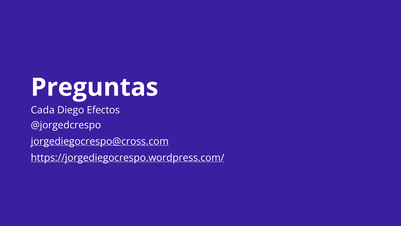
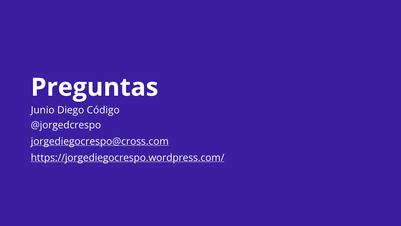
Cada: Cada -> Junio (43, 110)
Efectos: Efectos -> Código (103, 110)
